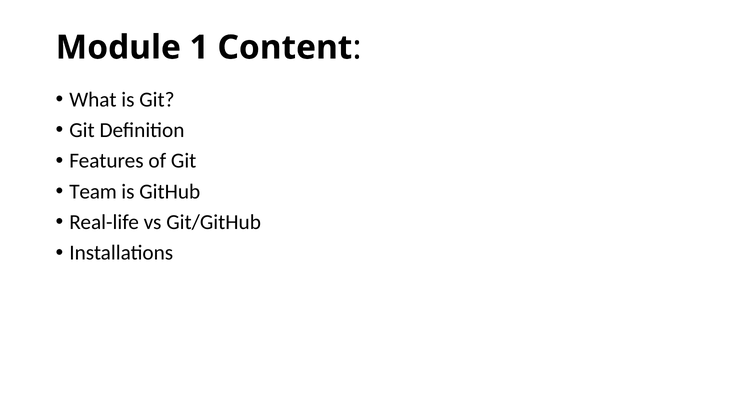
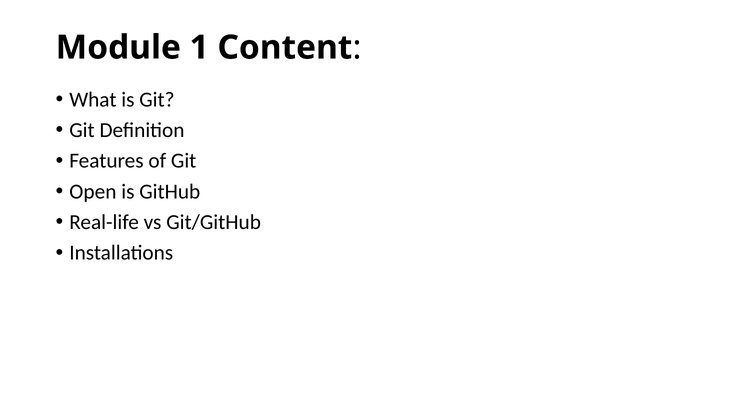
Team: Team -> Open (93, 191)
